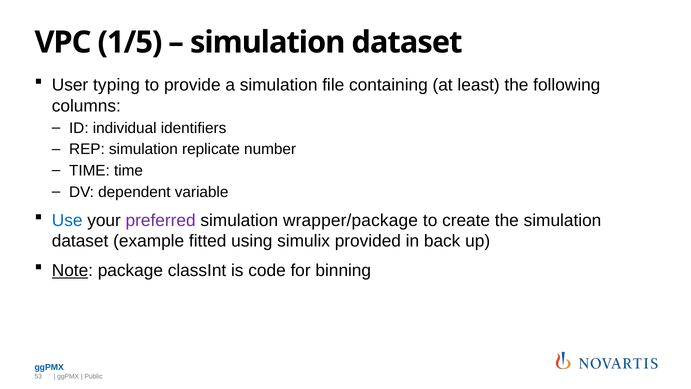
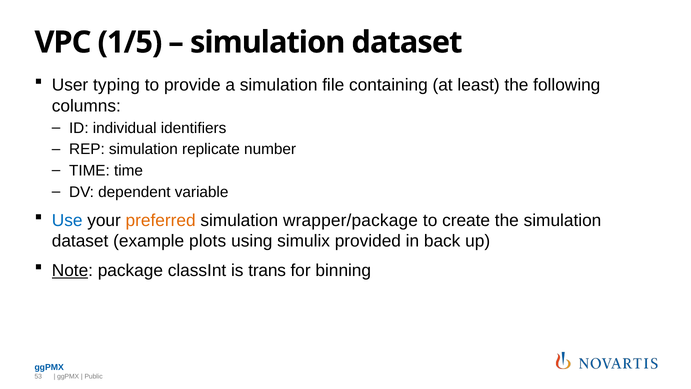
preferred colour: purple -> orange (161, 220)
fitted: fitted -> plots (208, 241)
code: code -> trans (267, 270)
